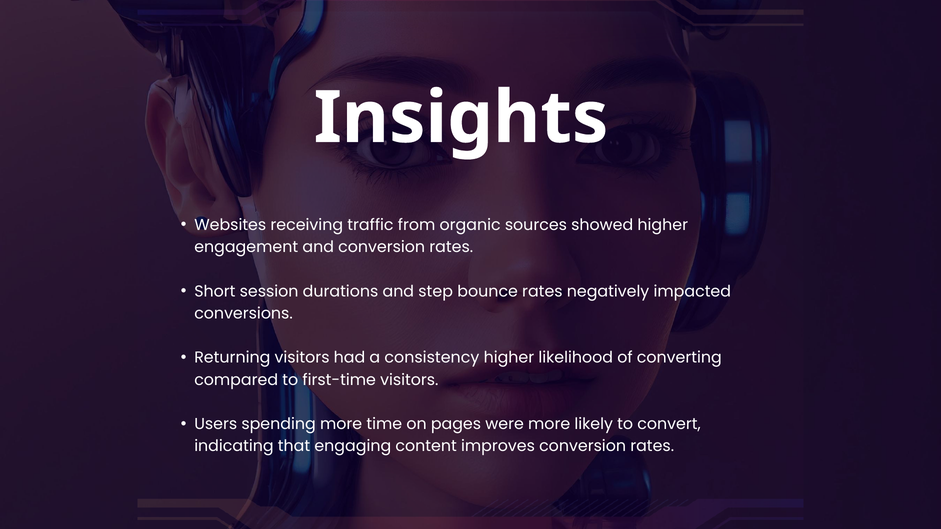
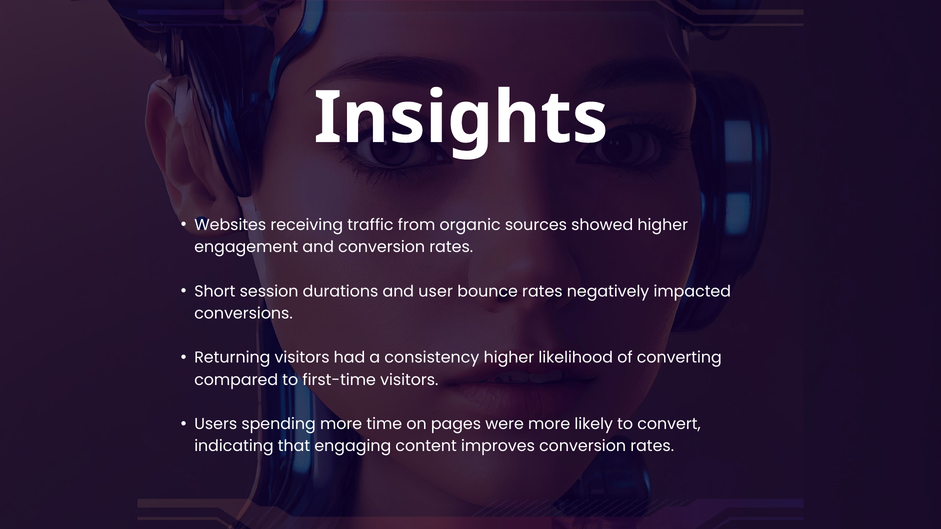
step: step -> user (436, 292)
